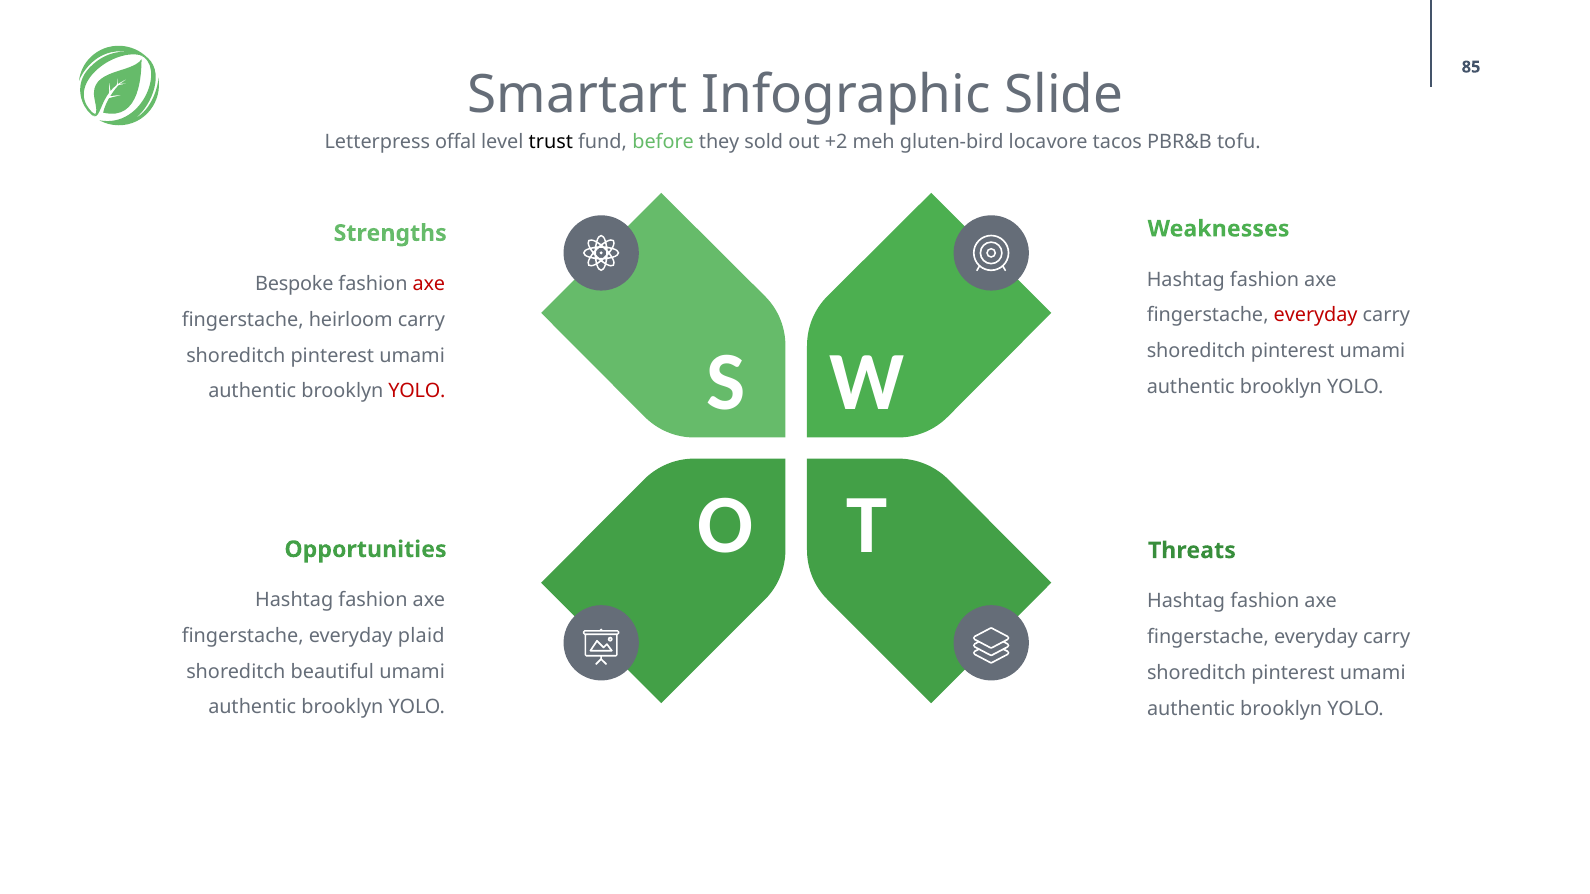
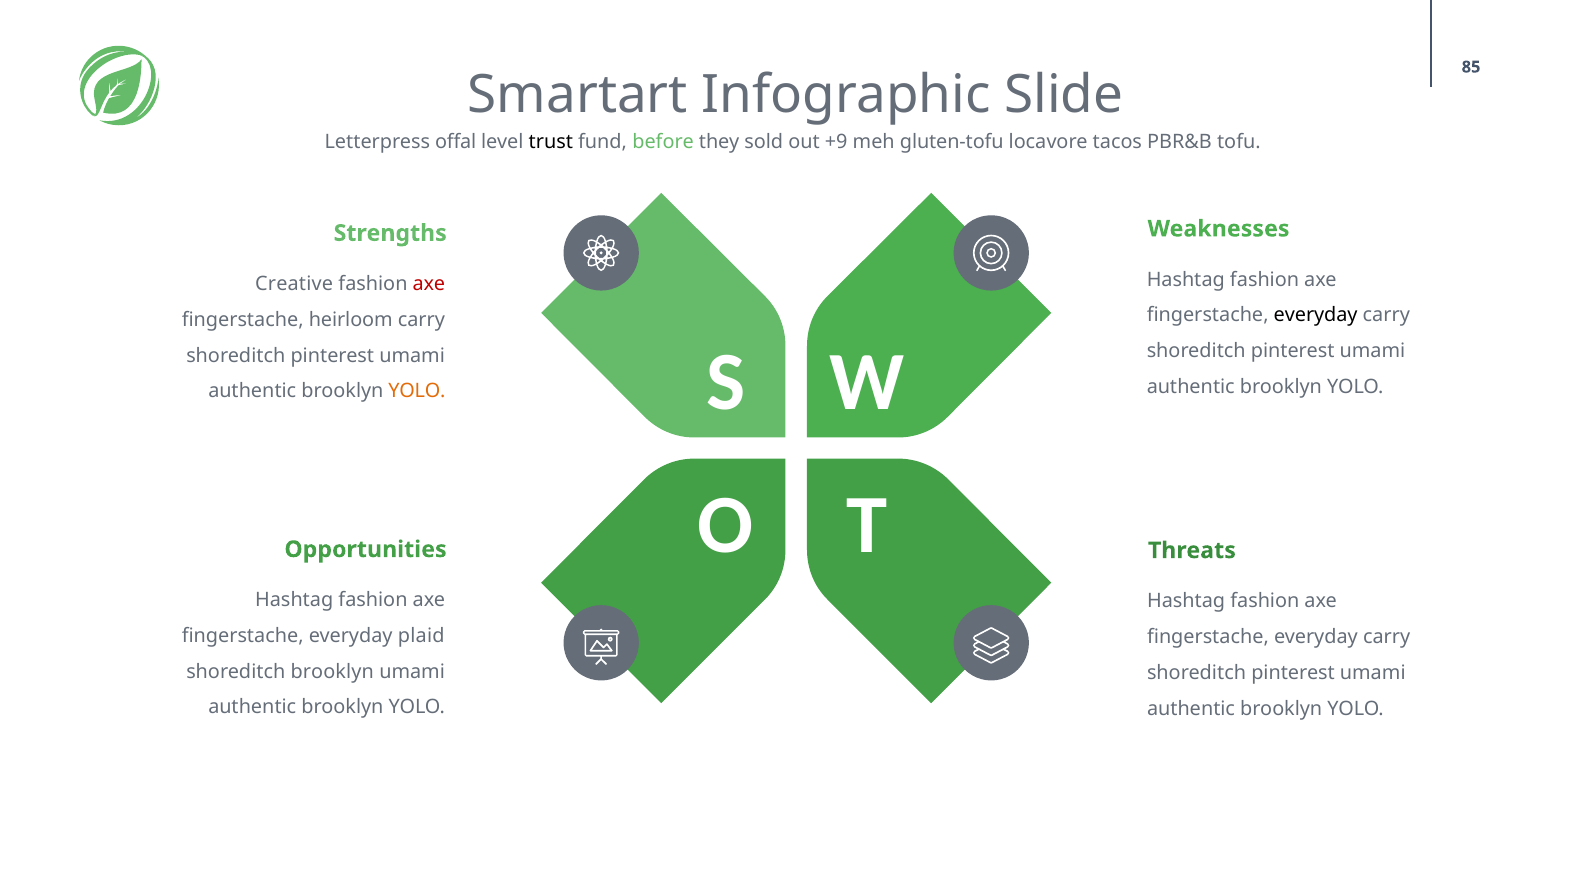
+2: +2 -> +9 (836, 142)
gluten-bird: gluten-bird -> gluten-tofu (952, 142)
Bespoke: Bespoke -> Creative (294, 284)
everyday colour: red -> black (1316, 315)
YOLO colour: red -> orange (417, 391)
shoreditch beautiful: beautiful -> brooklyn (332, 672)
